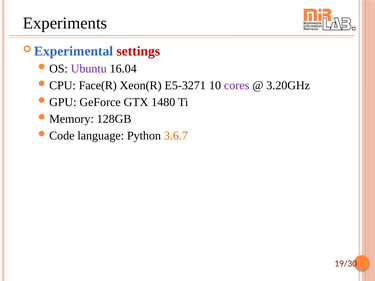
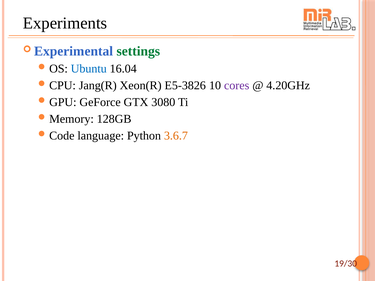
settings colour: red -> green (138, 51)
Ubuntu colour: purple -> blue (89, 69)
Face(R: Face(R -> Jang(R (98, 86)
E5-3271: E5-3271 -> E5-3826 (185, 86)
3.20GHz: 3.20GHz -> 4.20GHz (288, 86)
1480: 1480 -> 3080 (163, 102)
